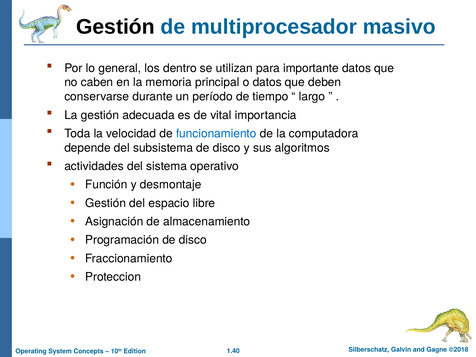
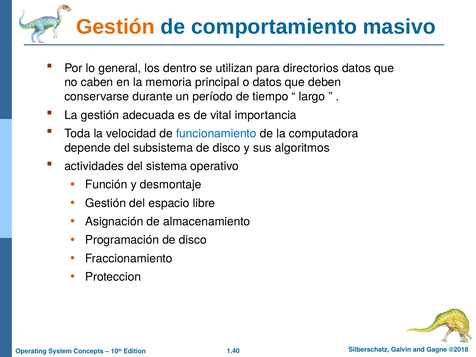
Gestión colour: black -> orange (115, 27)
multiprocesador: multiprocesador -> comportamiento (274, 27)
importante: importante -> directorios (311, 68)
